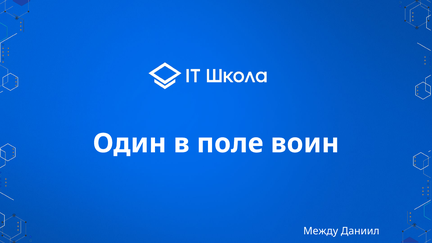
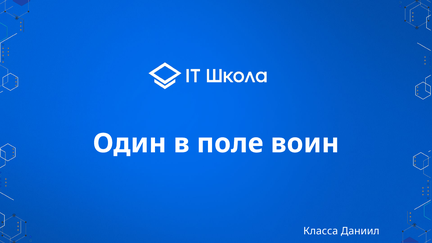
Между: Между -> Класса (321, 231)
